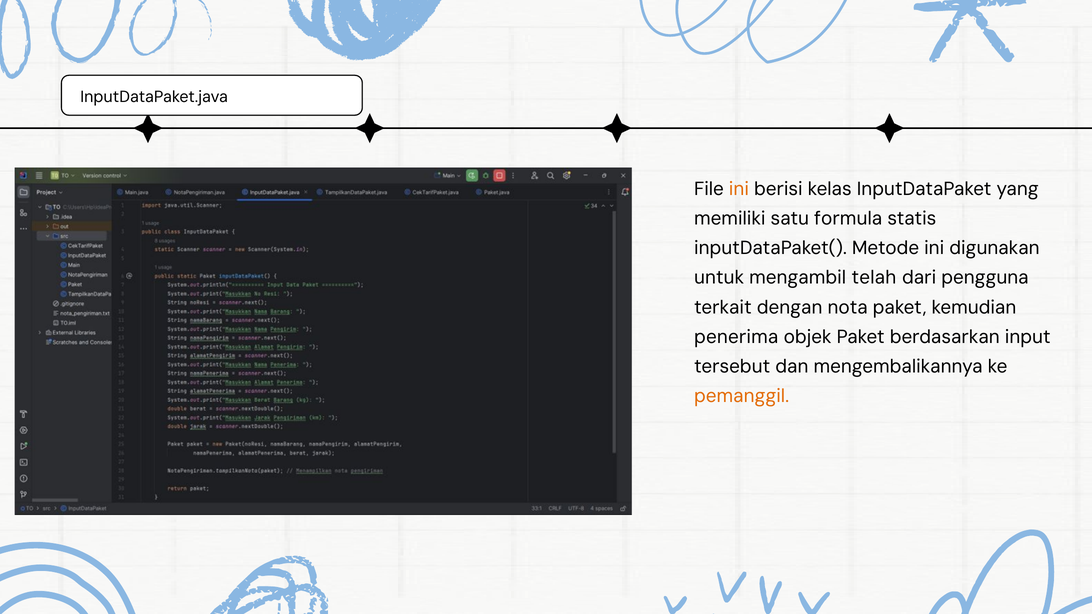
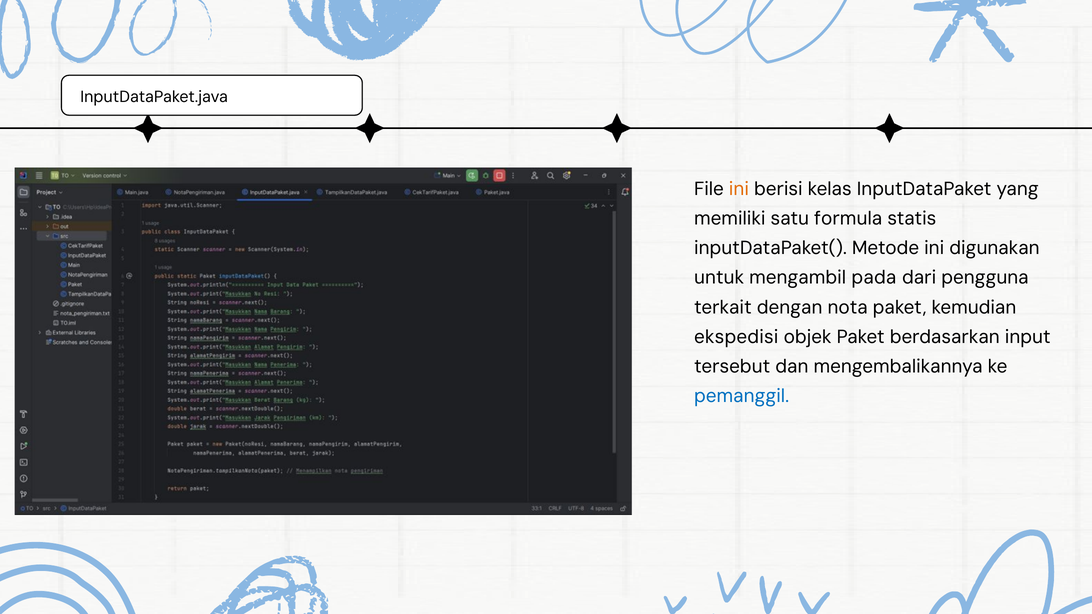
telah: telah -> pada (874, 278)
penerima: penerima -> ekspedisi (736, 337)
pemanggil colour: orange -> blue (742, 396)
